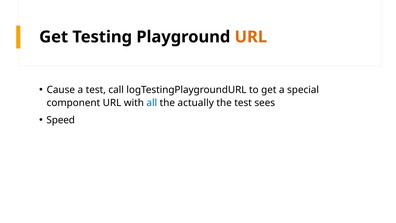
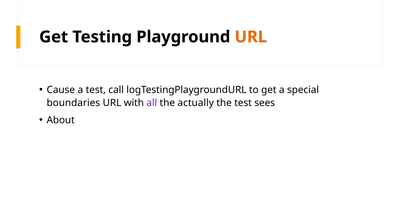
component: component -> boundaries (73, 103)
all colour: blue -> purple (152, 103)
Speed: Speed -> About (61, 120)
